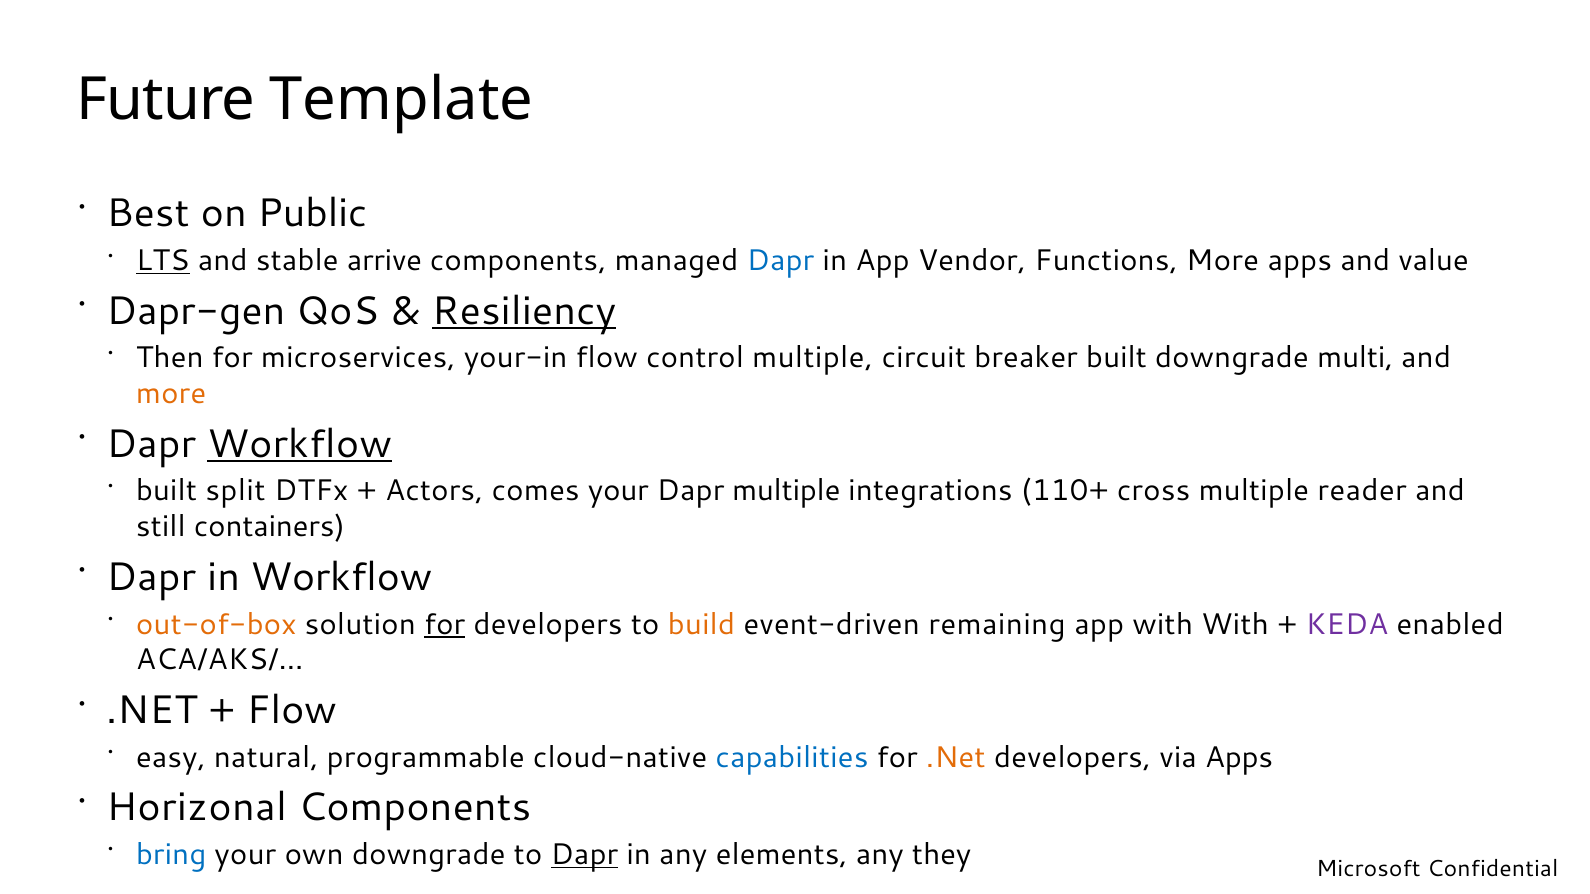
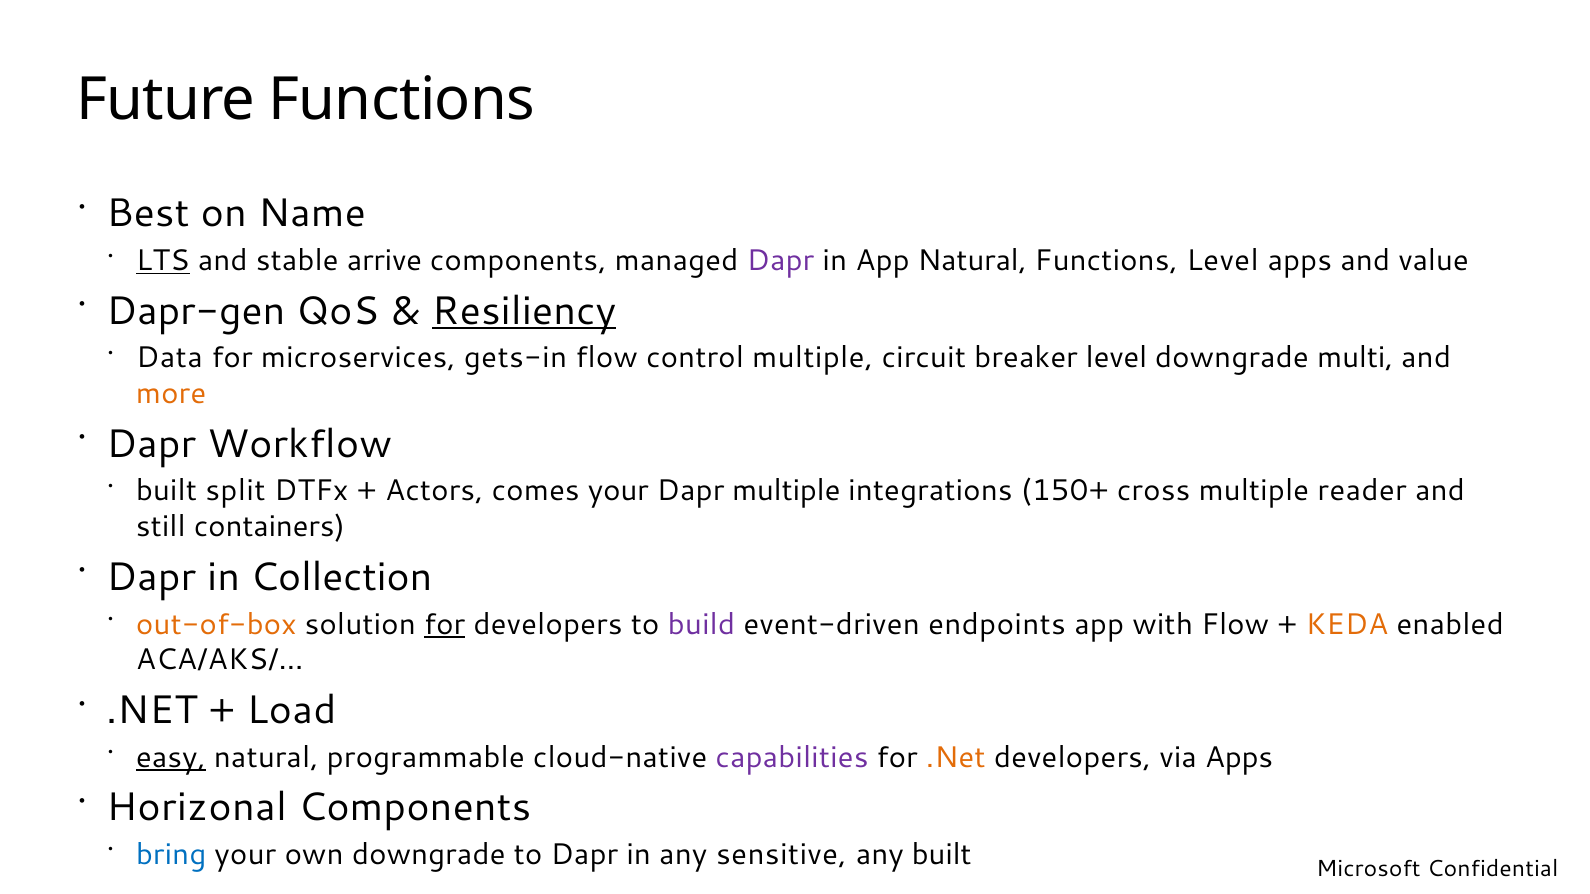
Future Template: Template -> Functions (402, 100)
Public: Public -> Name (312, 214)
Dapr colour: blue -> purple (780, 261)
App Vendor: Vendor -> Natural (972, 261)
Functions More: More -> Level (1223, 261)
Then: Then -> Data (170, 358)
your-in: your-in -> gets-in (515, 358)
breaker built: built -> level (1117, 358)
Workflow underline: present -> none (300, 444)
110+: 110+ -> 150+ (1065, 491)
in Workflow: Workflow -> Collection (341, 577)
build colour: orange -> purple (701, 624)
remaining: remaining -> endpoints (997, 624)
with With: With -> Flow (1235, 624)
KEDA colour: purple -> orange (1347, 624)
Flow: Flow -> Load (291, 711)
easy underline: none -> present (171, 758)
capabilities colour: blue -> purple (792, 758)
Dapr underline: present -> none (584, 855)
elements: elements -> sensitive (781, 855)
any they: they -> built (942, 855)
